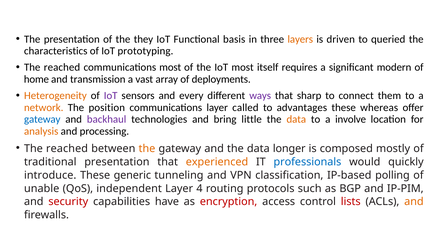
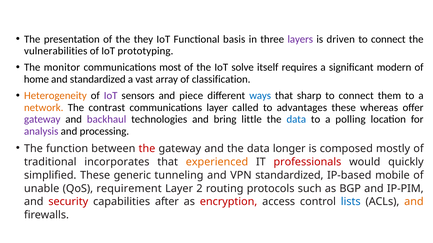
layers colour: orange -> purple (300, 39)
queried: queried -> connect (388, 39)
characteristics: characteristics -> vulnerabilities (56, 51)
reached: reached -> monitor (62, 68)
IoT most: most -> solve (243, 68)
and transmission: transmission -> standardized (98, 79)
deployments: deployments -> classification (221, 79)
every: every -> piece (191, 96)
ways colour: purple -> blue (260, 96)
position: position -> contrast (107, 108)
gateway colour: blue -> purple (42, 120)
data colour: orange -> blue (296, 120)
involve: involve -> polling (351, 120)
analysis colour: orange -> purple (41, 132)
reached: reached -> function (67, 149)
the colour: orange -> red (147, 149)
traditional presentation: presentation -> incorporates (117, 162)
professionals colour: blue -> red (307, 162)
introduce: introduce -> simplified (50, 176)
VPN classification: classification -> standardized (289, 176)
polling: polling -> mobile (392, 176)
independent: independent -> requirement (129, 189)
4: 4 -> 2 (199, 189)
have: have -> after (167, 202)
lists colour: red -> blue (351, 202)
